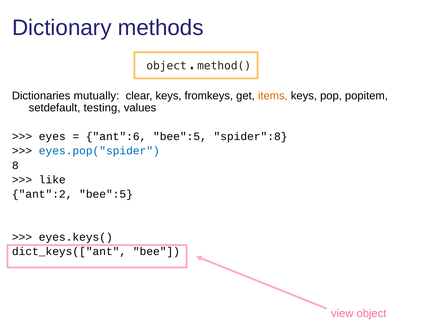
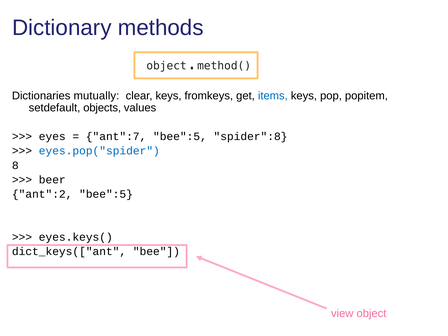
items colour: orange -> blue (273, 96)
testing: testing -> objects (102, 108)
ant":6: ant":6 -> ant":7 (116, 137)
like: like -> beer (52, 180)
